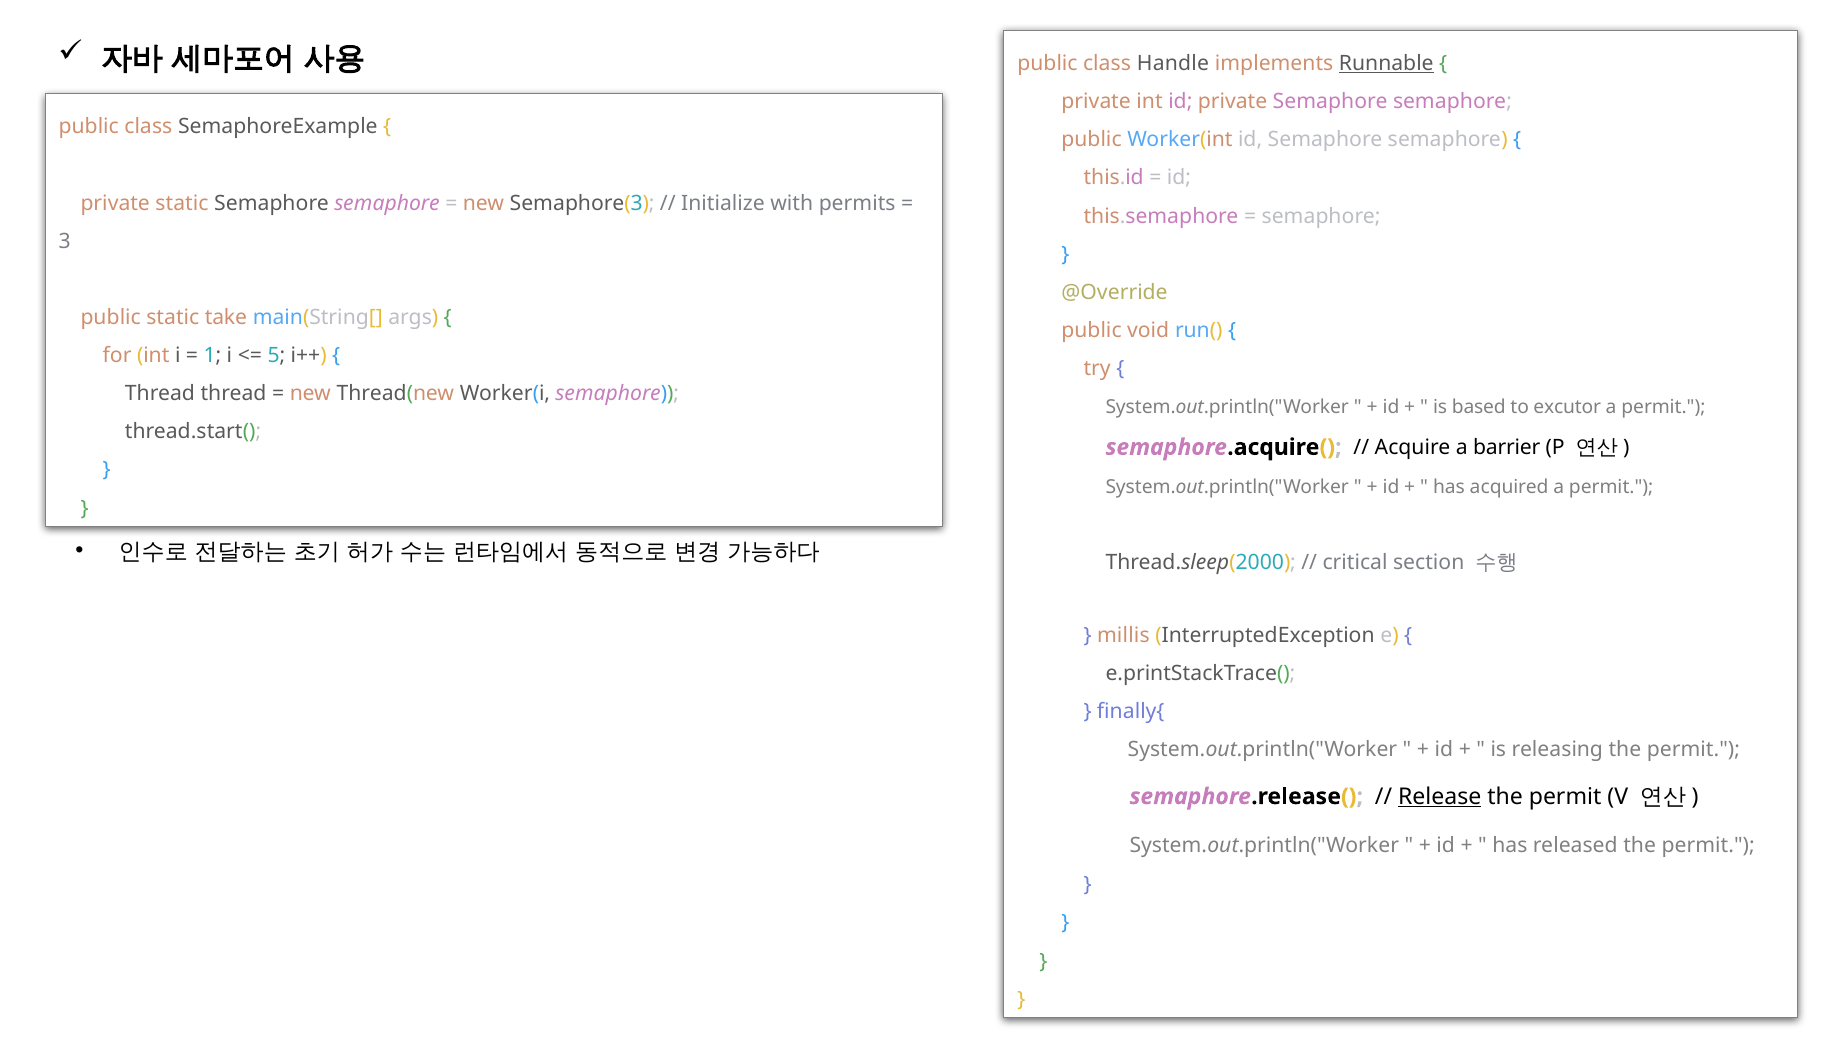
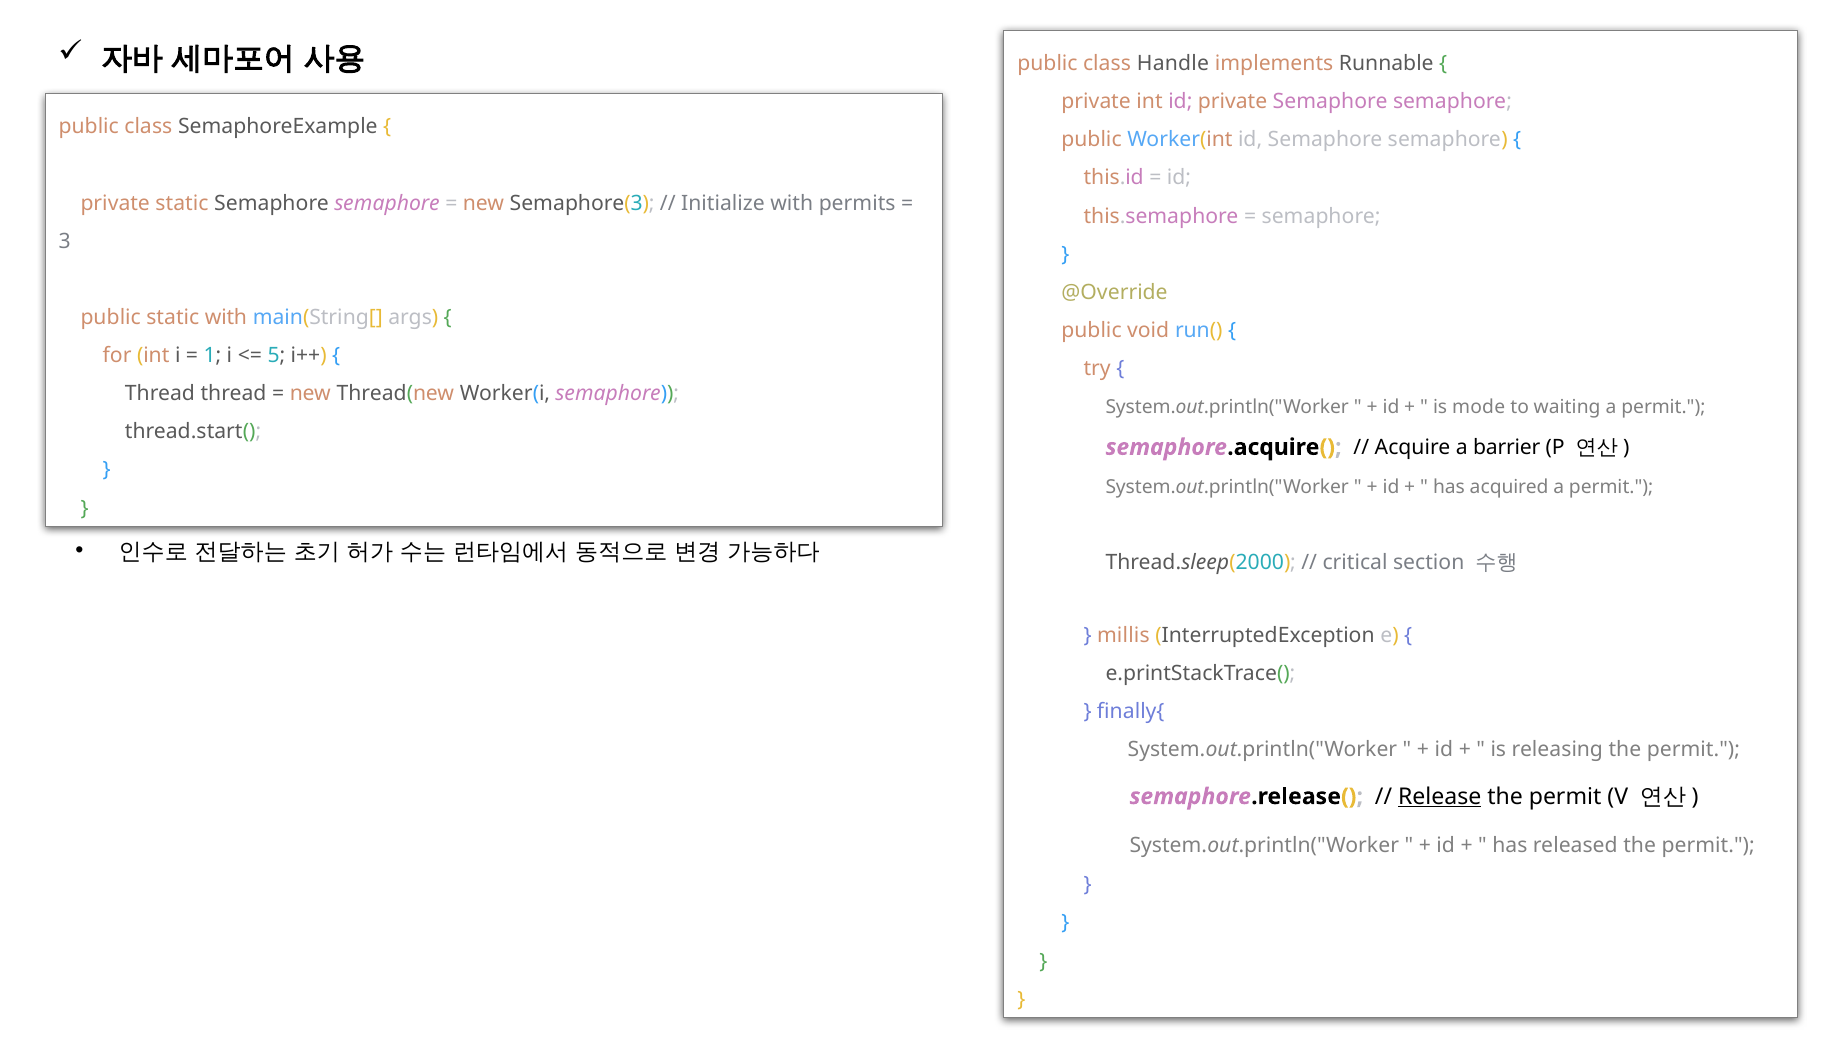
Runnable underline: present -> none (1386, 64)
static take: take -> with (226, 317)
based: based -> mode (1479, 407)
excutor: excutor -> waiting (1567, 407)
